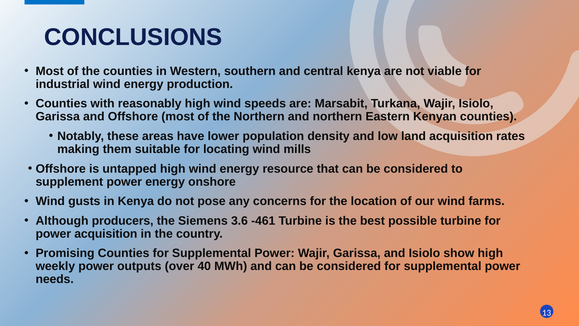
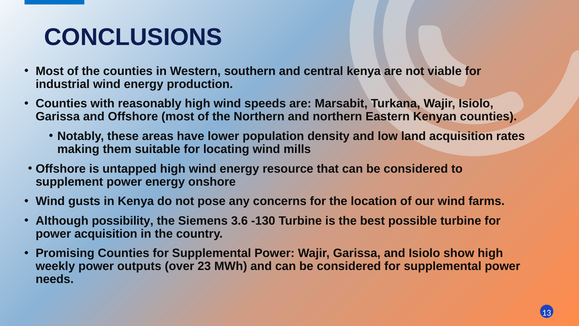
producers: producers -> possibility (123, 221)
-461: -461 -> -130 (263, 221)
40: 40 -> 23 (204, 266)
